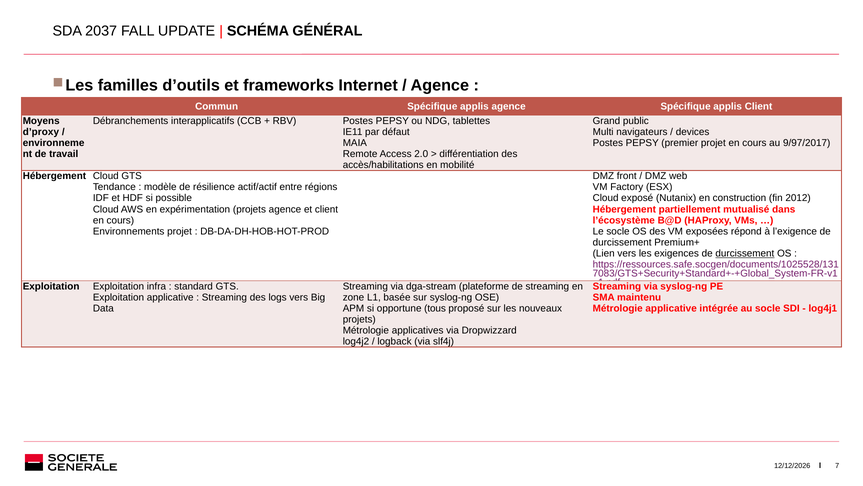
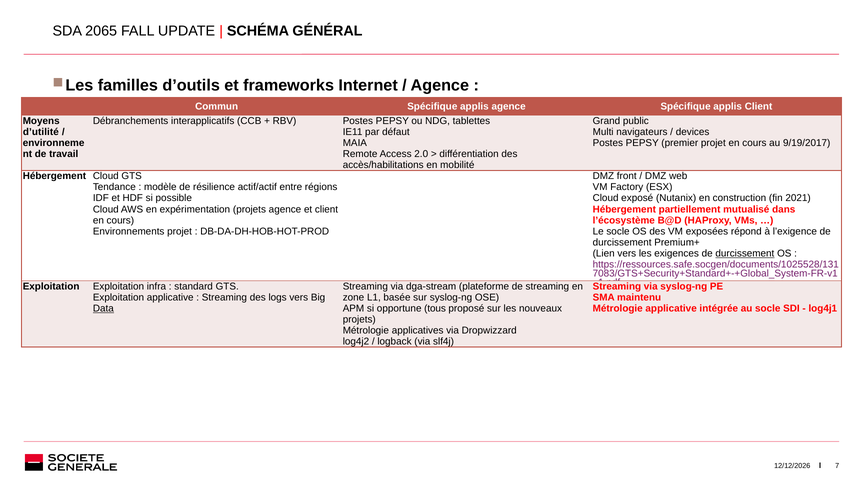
2037: 2037 -> 2065 (101, 31)
d’proxy: d’proxy -> d’utilité (41, 132)
9/97/2017: 9/97/2017 -> 9/19/2017 (807, 143)
2012: 2012 -> 2021 (798, 198)
Data underline: none -> present (103, 308)
